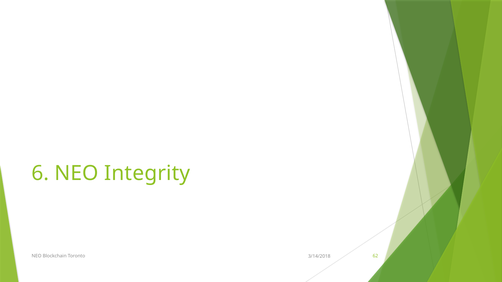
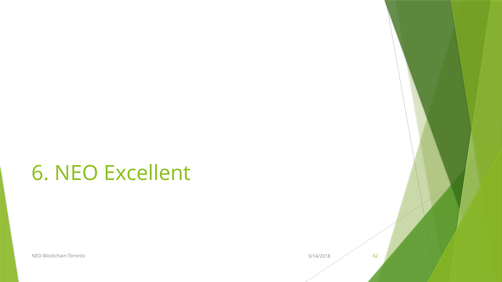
Integrity: Integrity -> Excellent (147, 173)
